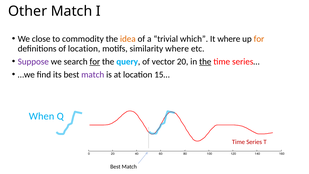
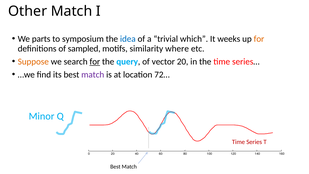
close: close -> parts (41, 39)
commodity: commodity -> symposium (83, 39)
idea colour: orange -> blue (128, 39)
It where: where -> weeks (229, 39)
of location: location -> sampled (84, 49)
Suppose colour: purple -> orange (33, 61)
the underline: present -> none (205, 61)
15…: 15… -> 72… (162, 74)
When: When -> Minor (42, 116)
